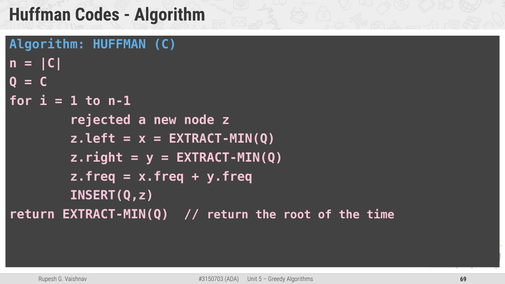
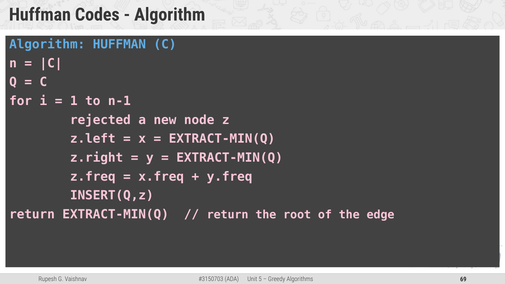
time: time -> edge (381, 215)
